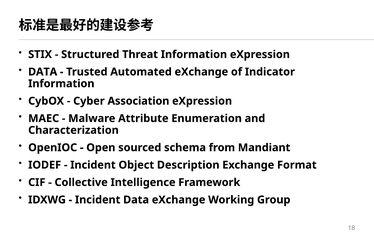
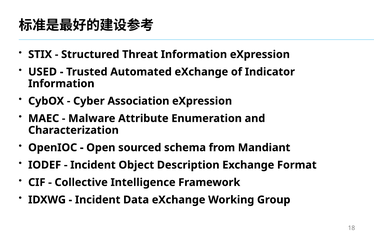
DATA: DATA -> USED (43, 72)
